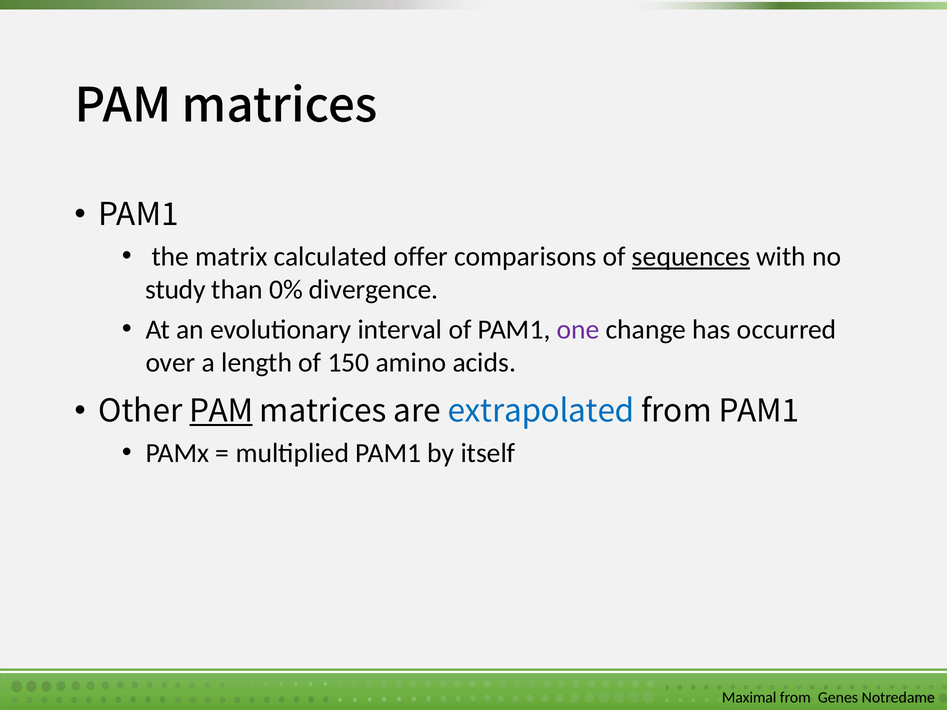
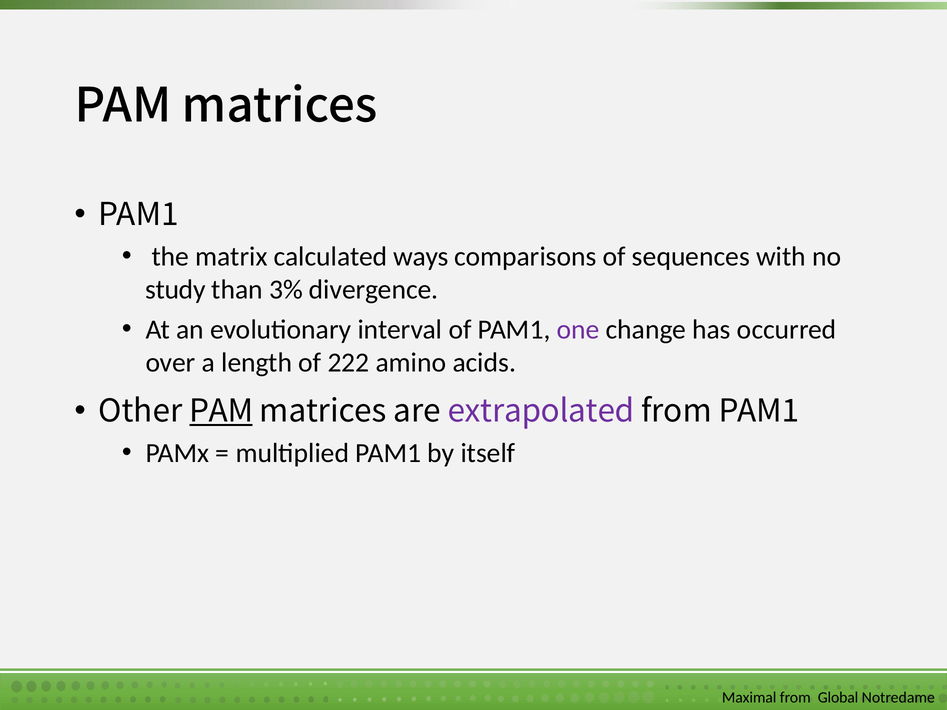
offer: offer -> ways (421, 257)
sequences underline: present -> none (691, 257)
0%: 0% -> 3% (286, 290)
150: 150 -> 222 (348, 363)
extrapolated colour: blue -> purple (541, 412)
Genes: Genes -> Global (838, 698)
